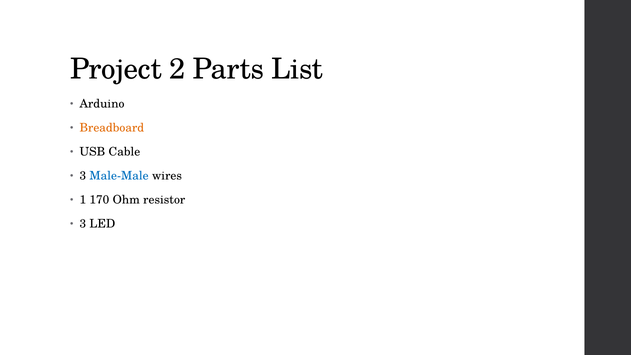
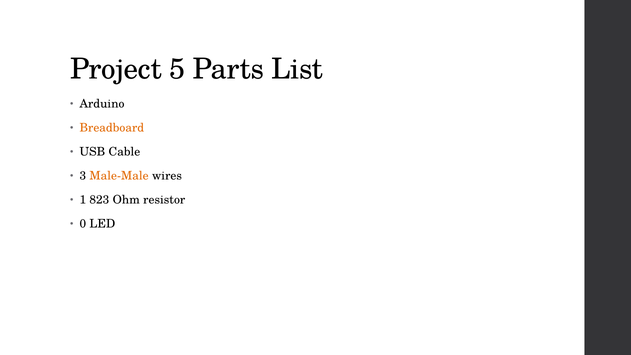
2: 2 -> 5 (177, 69)
Male-Male colour: blue -> orange (119, 176)
170: 170 -> 823 (99, 200)
3: 3 -> 0 (83, 224)
